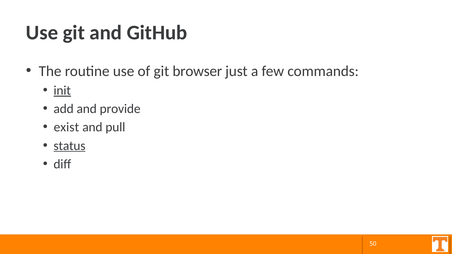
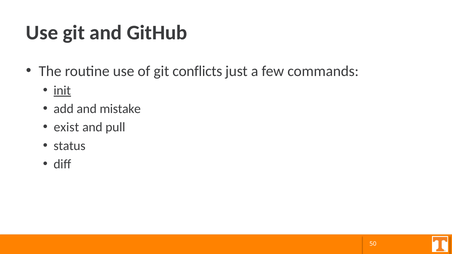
browser: browser -> conflicts (197, 71)
provide: provide -> mistake (120, 109)
status underline: present -> none (70, 146)
